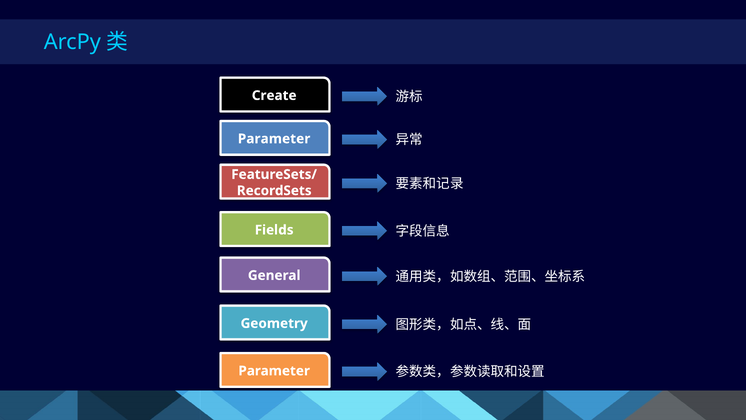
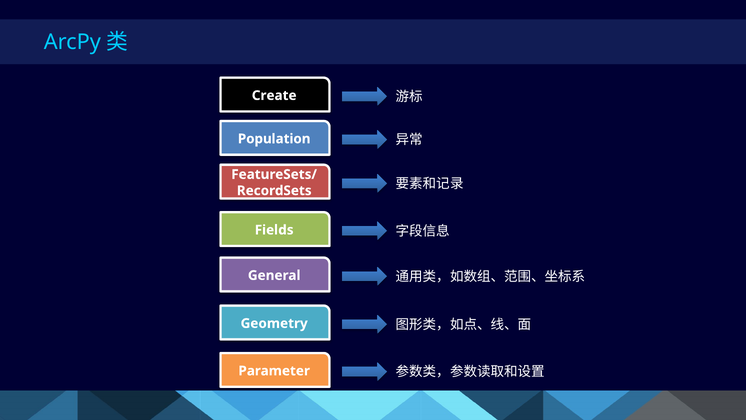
Parameter: Parameter -> Population (274, 139)
